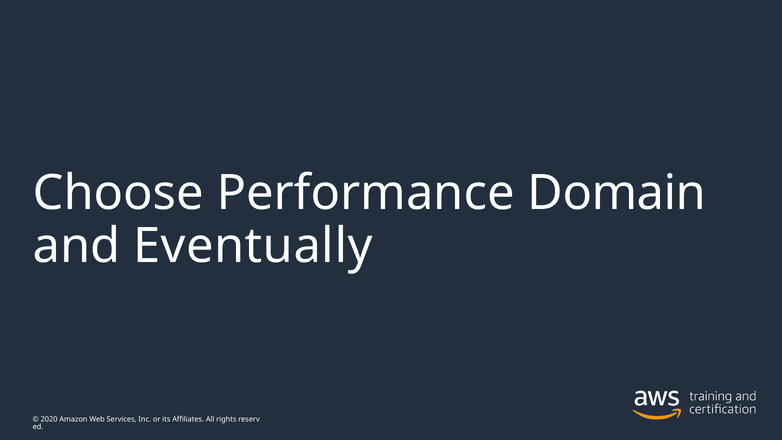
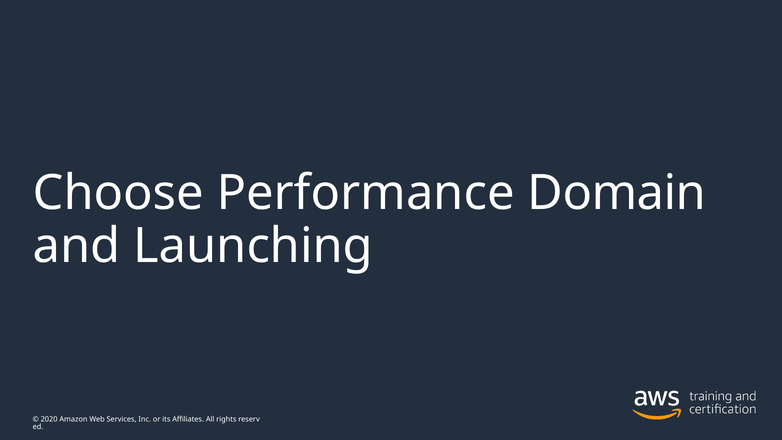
Eventually: Eventually -> Launching (253, 246)
